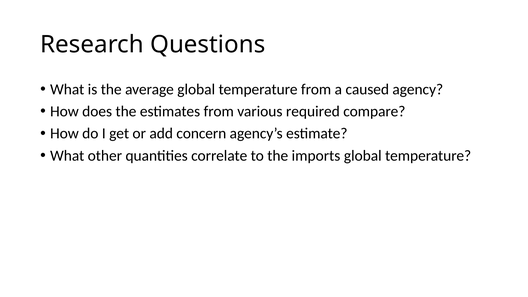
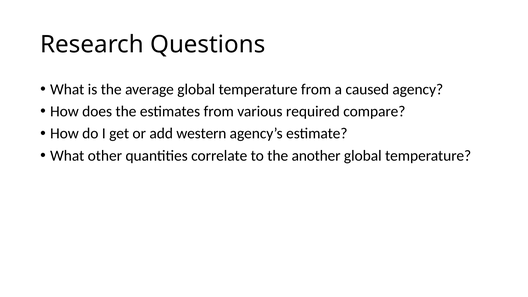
concern: concern -> western (201, 134)
imports: imports -> another (316, 156)
